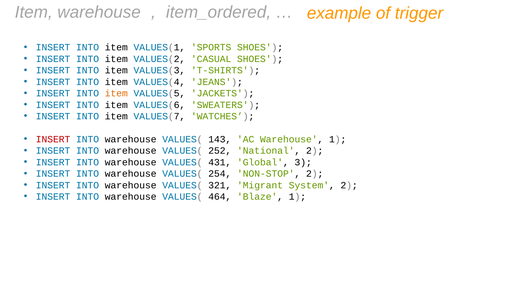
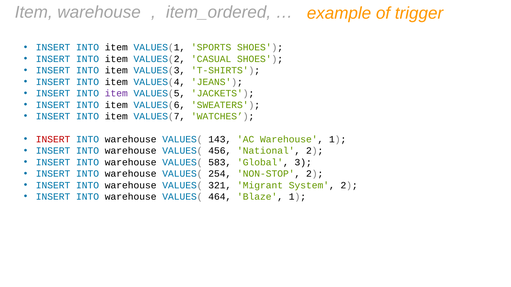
item colour: orange -> purple (116, 94)
252: 252 -> 456 (220, 151)
431: 431 -> 583 (220, 162)
